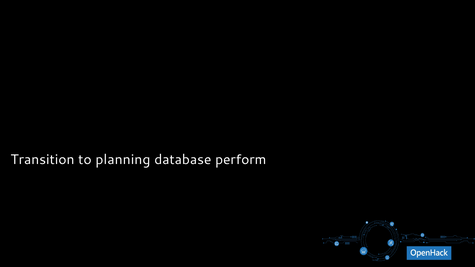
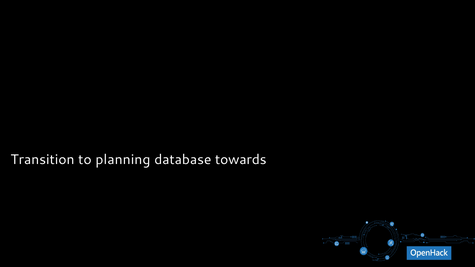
perform: perform -> towards (241, 160)
